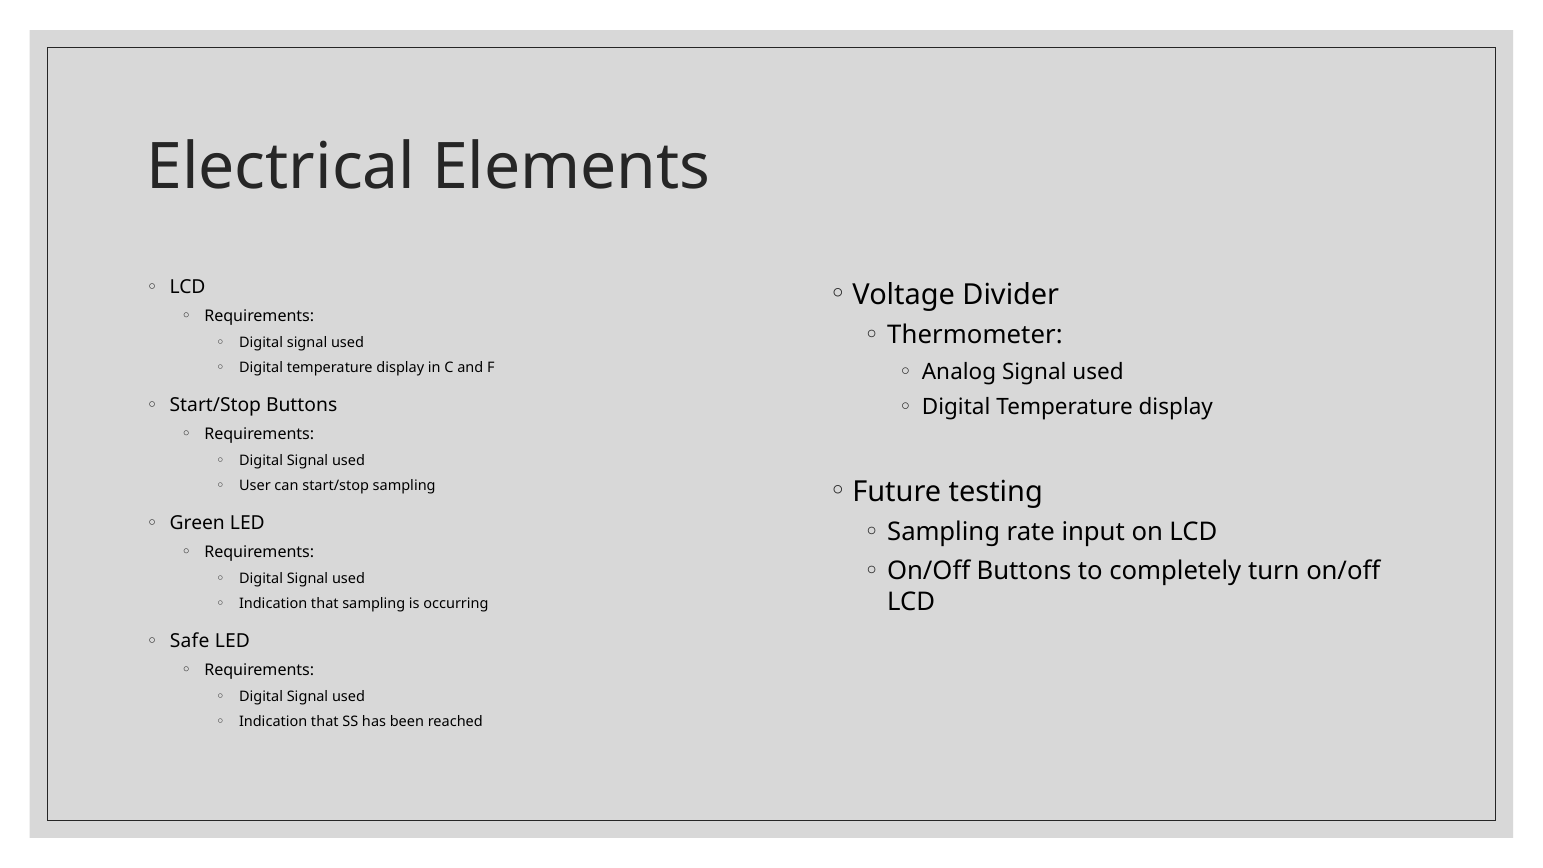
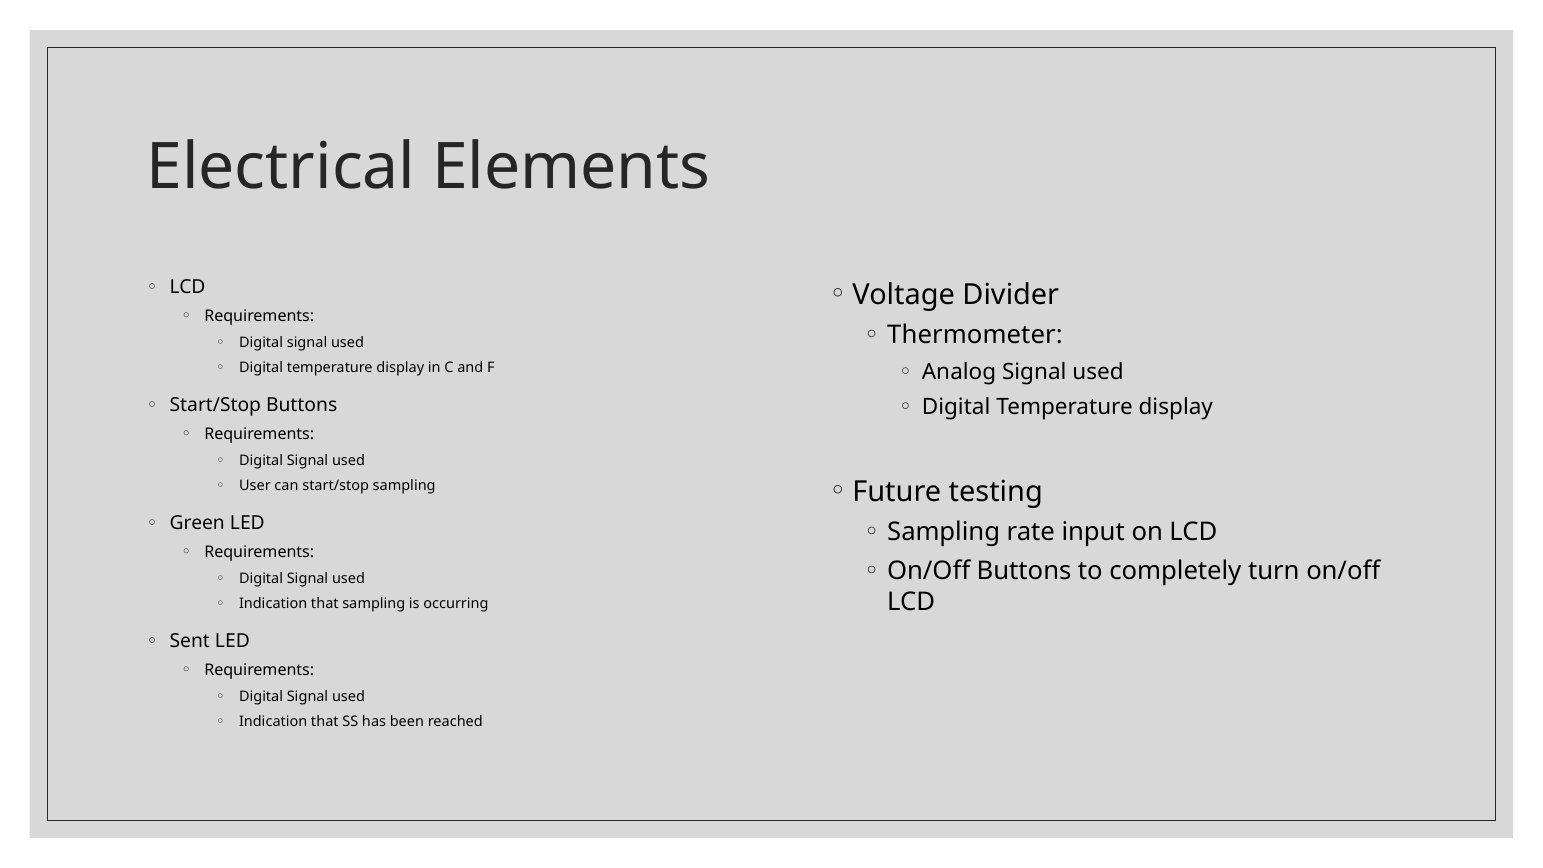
Safe: Safe -> Sent (190, 641)
